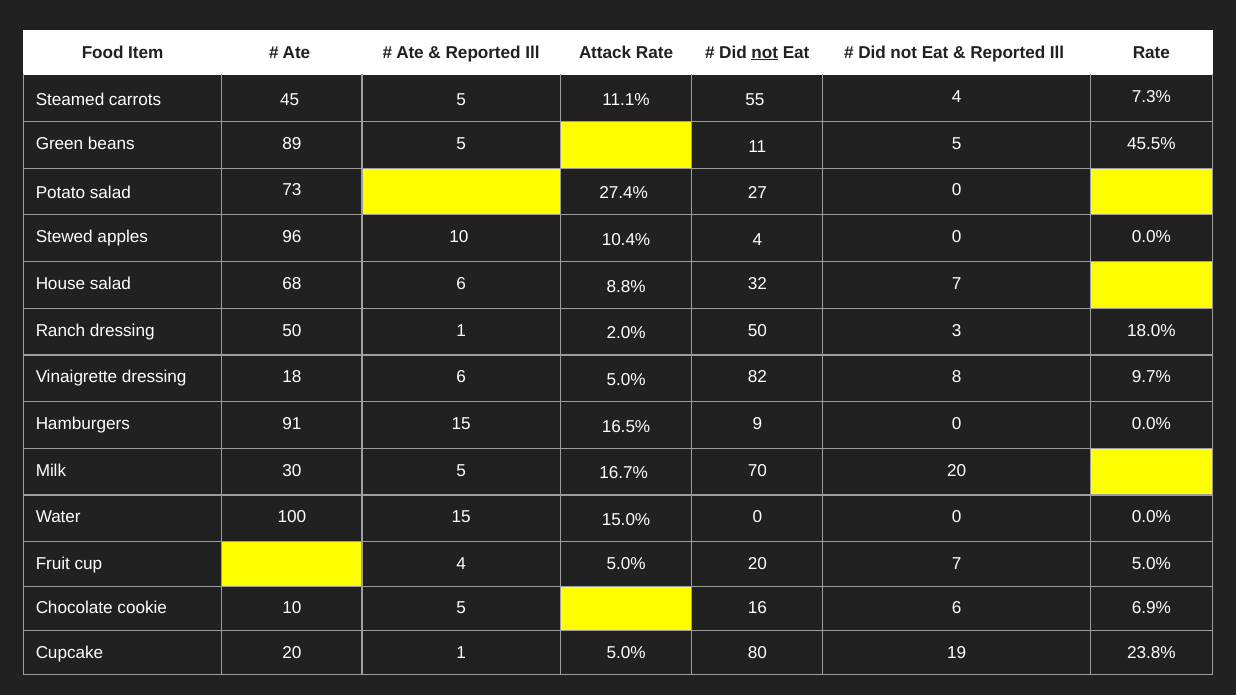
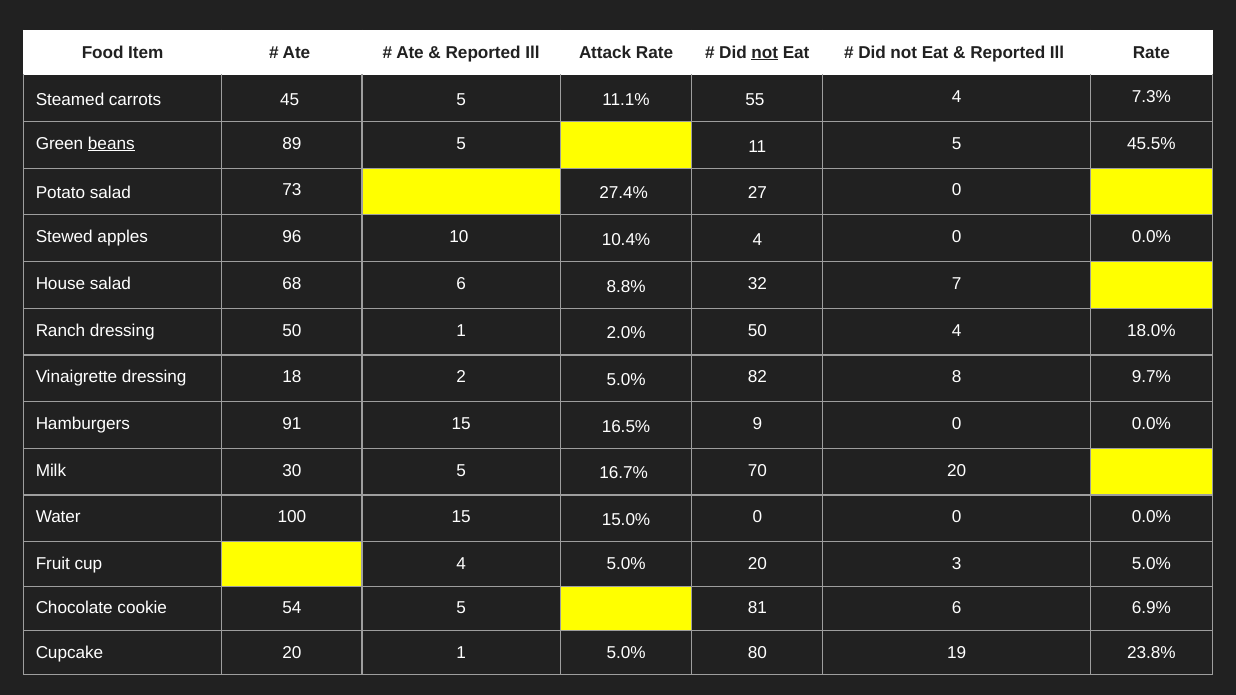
beans underline: none -> present (111, 144)
50 3: 3 -> 4 (957, 330)
18 6: 6 -> 2 (461, 377)
20 7: 7 -> 3 (957, 564)
cookie 10: 10 -> 54 (292, 608)
16: 16 -> 81 (757, 608)
